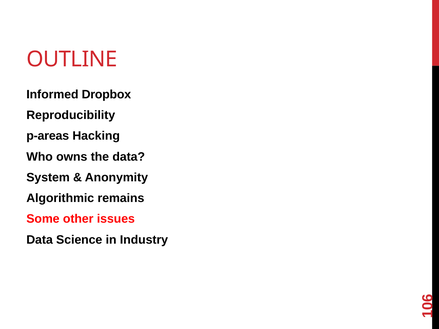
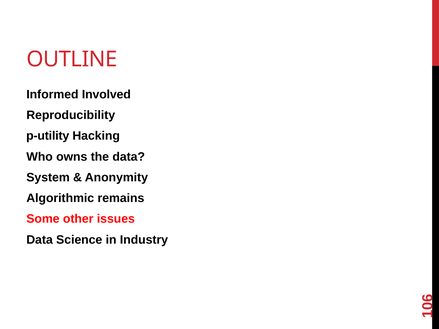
Dropbox: Dropbox -> Involved (106, 95)
p-areas: p-areas -> p-utility (48, 136)
